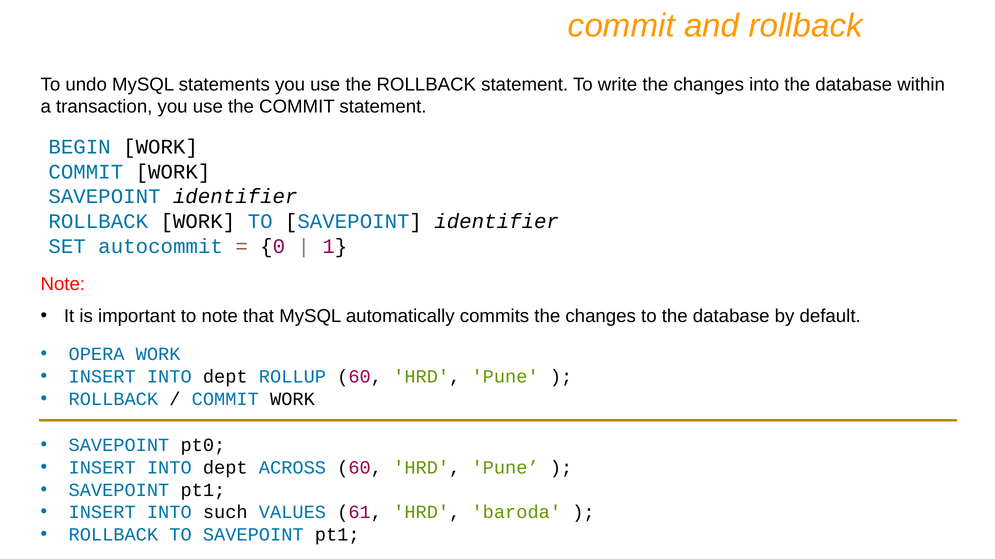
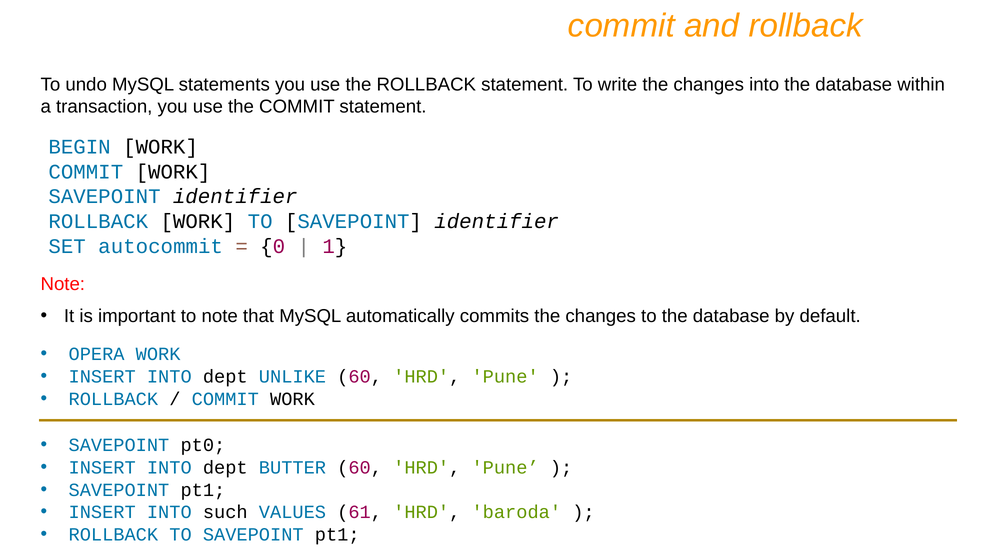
ROLLUP: ROLLUP -> UNLIKE (292, 377)
ACROSS: ACROSS -> BUTTER (292, 468)
